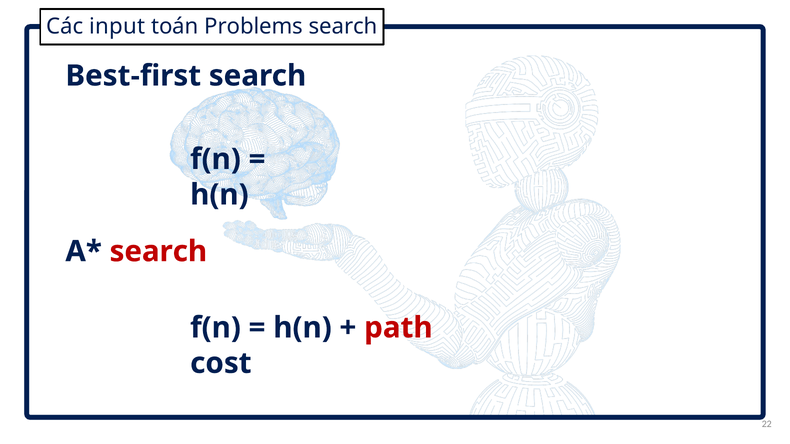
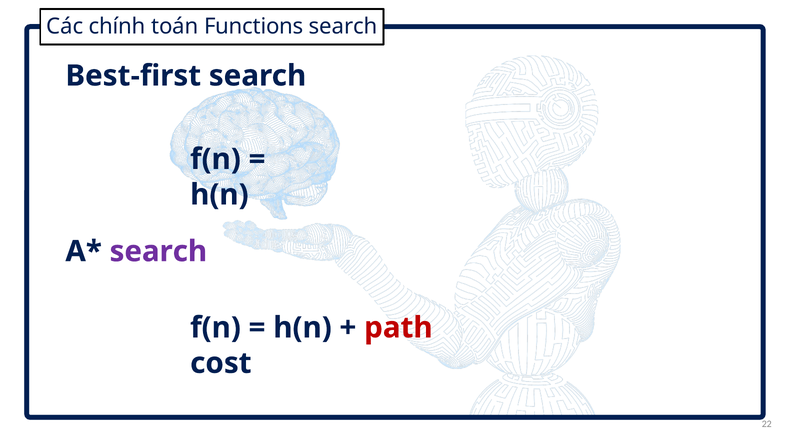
input: input -> chính (117, 27)
Problems: Problems -> Functions (254, 27)
search colour: red -> purple (158, 252)
